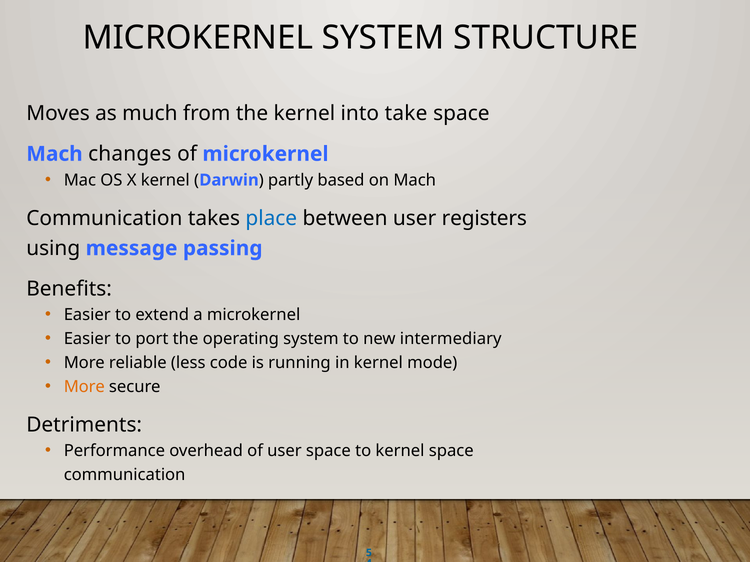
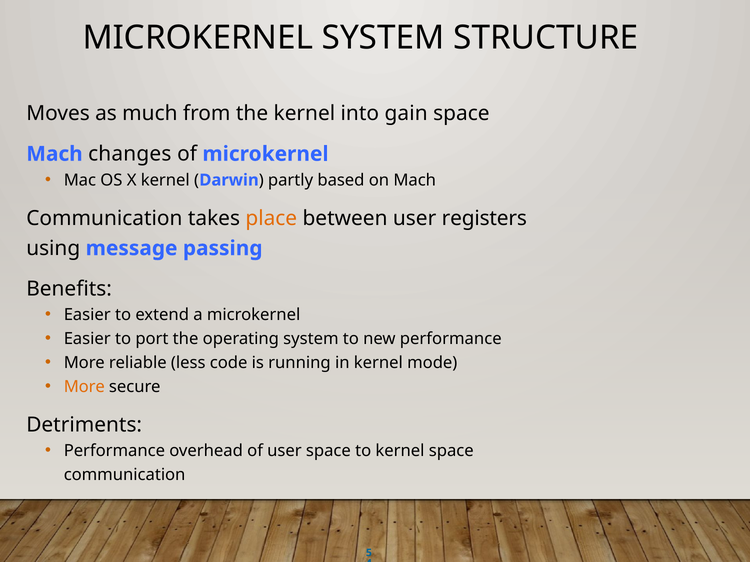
take: take -> gain (406, 114)
place colour: blue -> orange (271, 218)
new intermediary: intermediary -> performance (451, 339)
